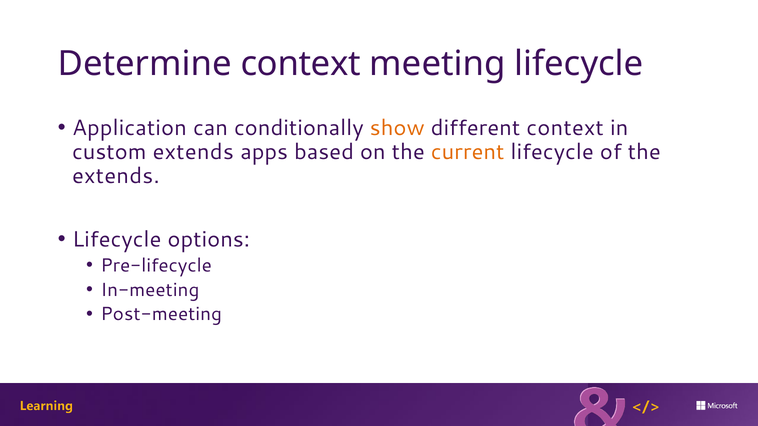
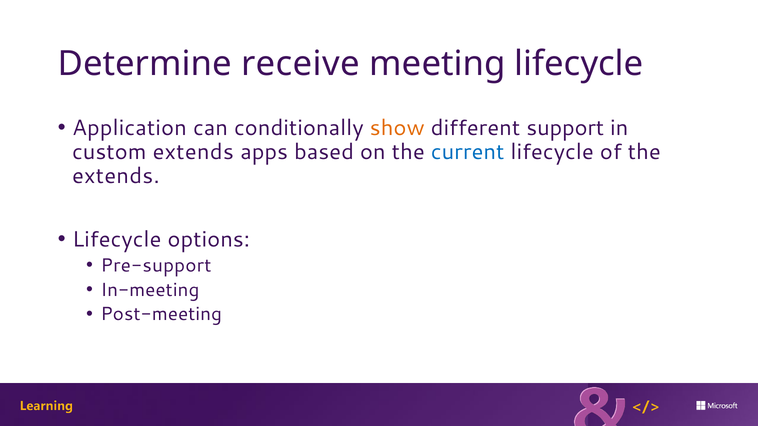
Determine context: context -> receive (300, 64)
different context: context -> support (565, 128)
current colour: orange -> blue (468, 152)
Pre-lifecycle: Pre-lifecycle -> Pre-support (156, 266)
